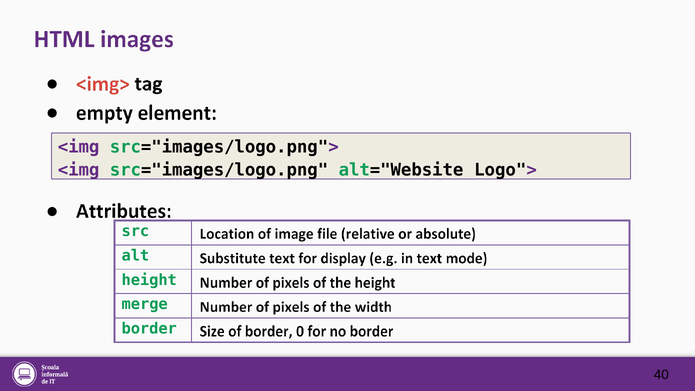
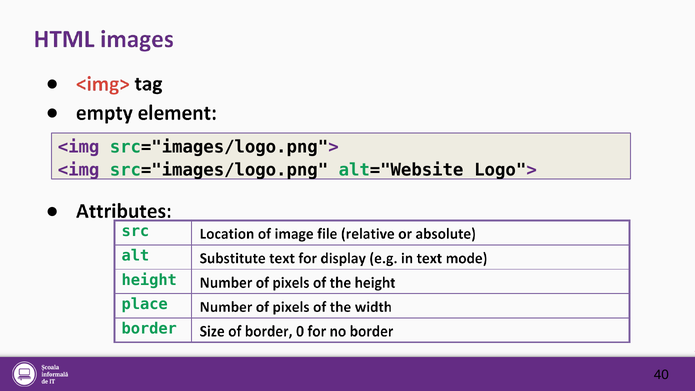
merge: merge -> place (145, 304)
